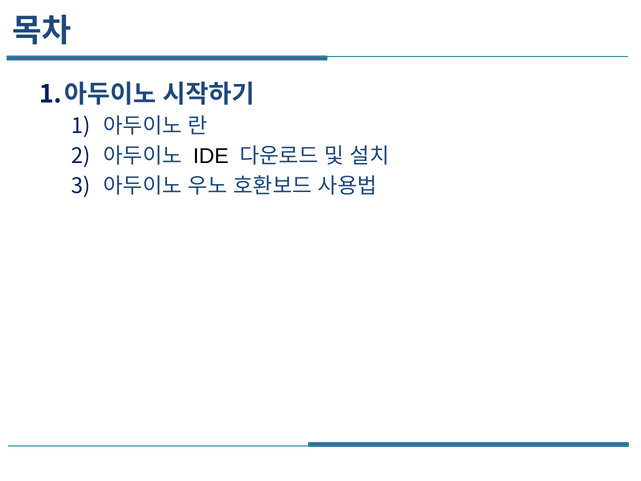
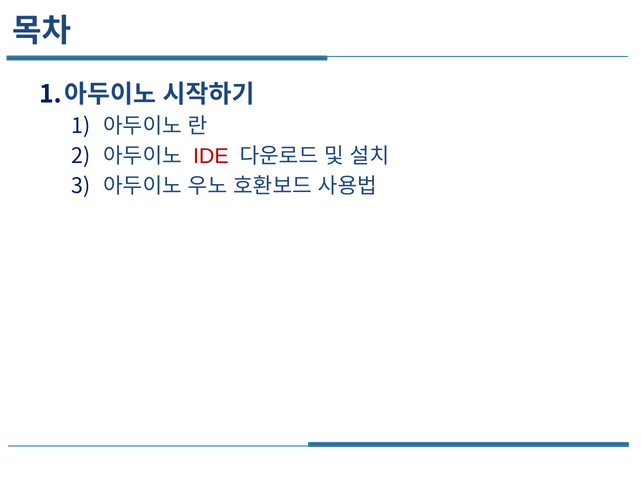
IDE colour: black -> red (211, 156)
